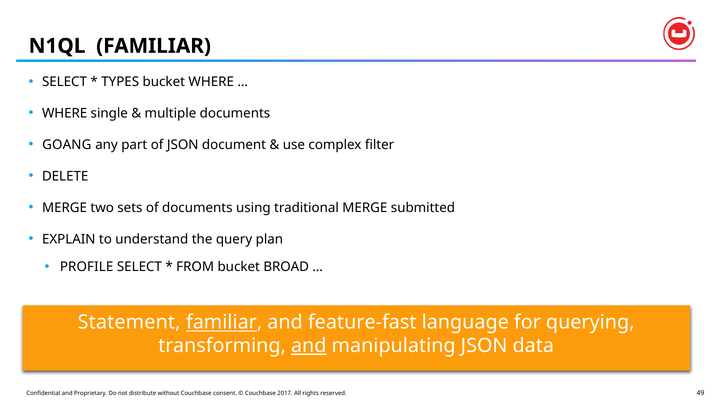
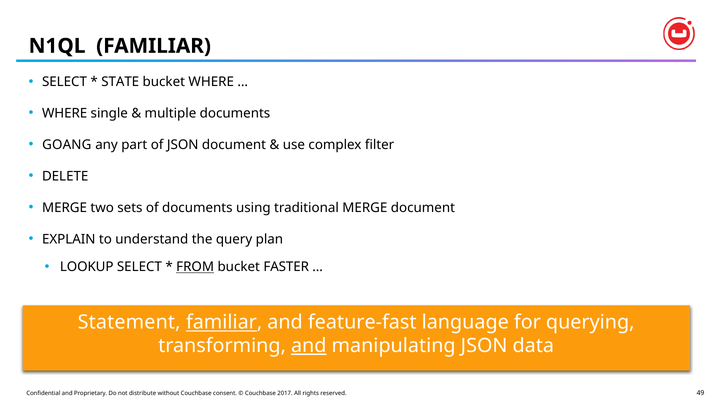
TYPES: TYPES -> STATE (120, 82)
MERGE submitted: submitted -> document (423, 208)
PROFILE: PROFILE -> LOOKUP (87, 267)
FROM underline: none -> present (195, 267)
BROAD: BROAD -> FASTER (286, 267)
